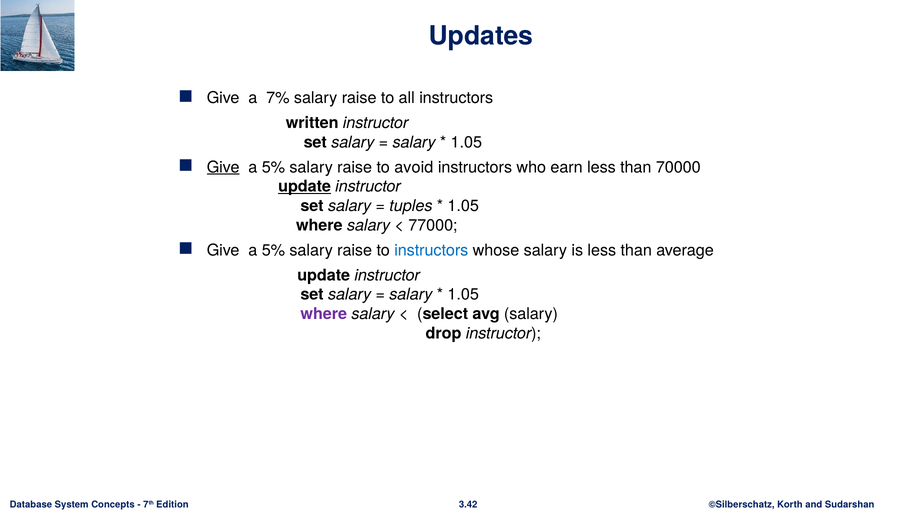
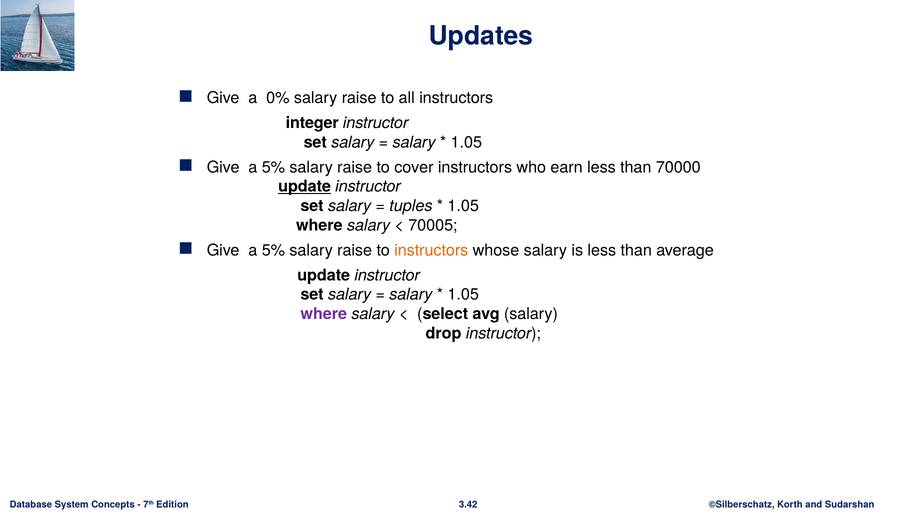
7%: 7% -> 0% (278, 98)
written: written -> integer (312, 123)
Give underline: present -> none (223, 167)
avoid: avoid -> cover (414, 167)
77000: 77000 -> 70005 (433, 225)
instructors colour: blue -> orange (431, 250)
